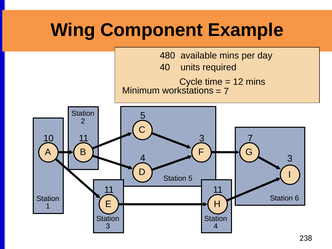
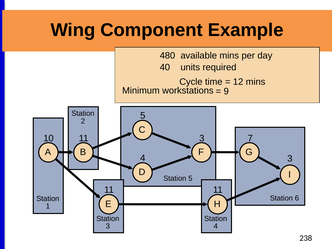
7: 7 -> 9 (226, 91)
